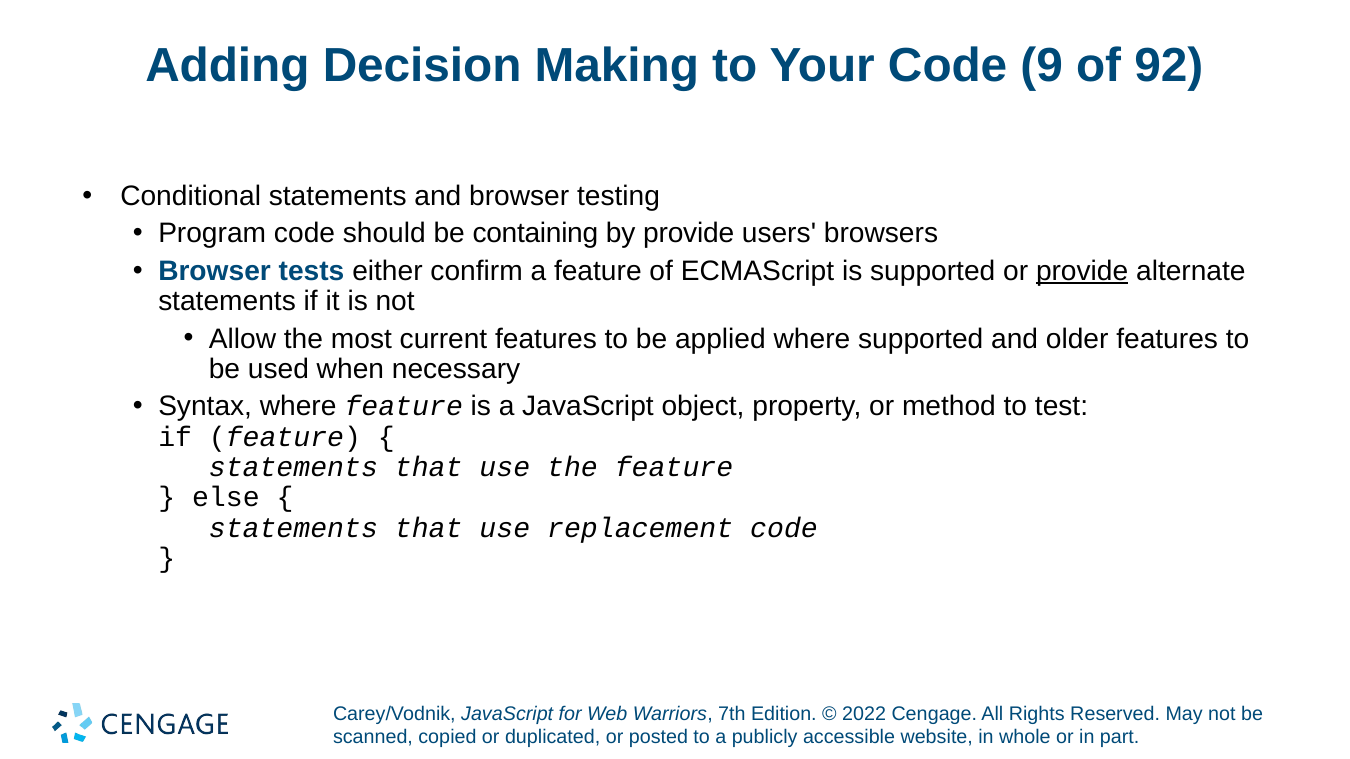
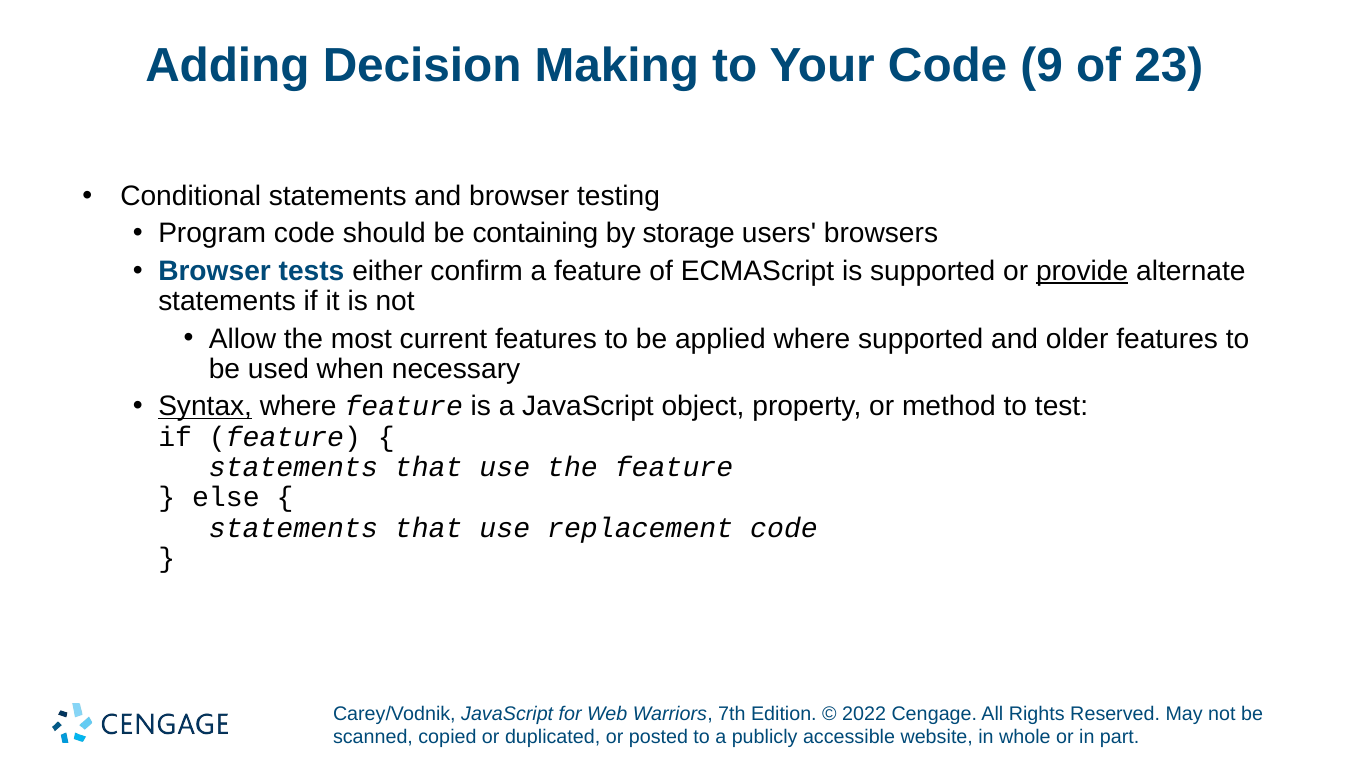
92: 92 -> 23 (1169, 66)
by provide: provide -> storage (689, 234)
Syntax underline: none -> present (205, 407)
